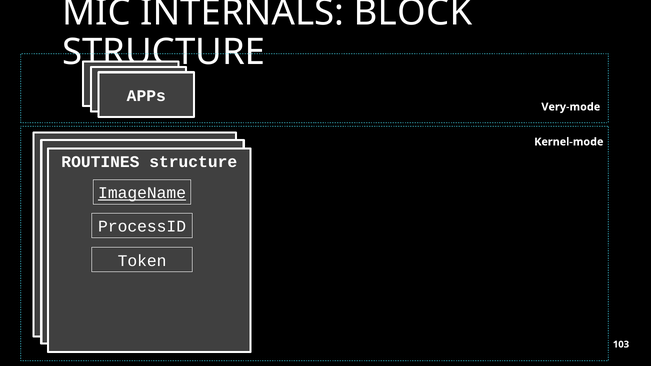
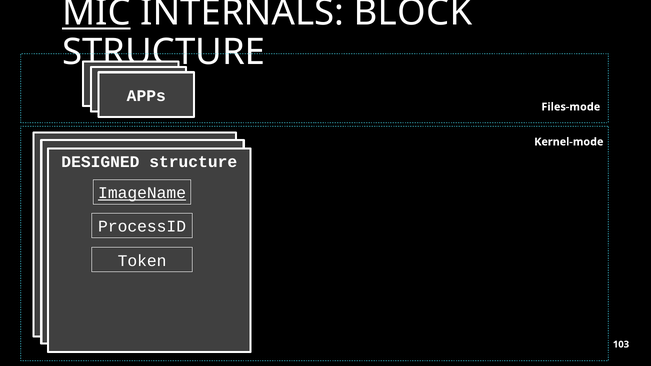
MIC underline: none -> present (96, 13)
Very-mode: Very-mode -> Files-mode (571, 107)
ROUTINES: ROUTINES -> DESIGNED (100, 162)
